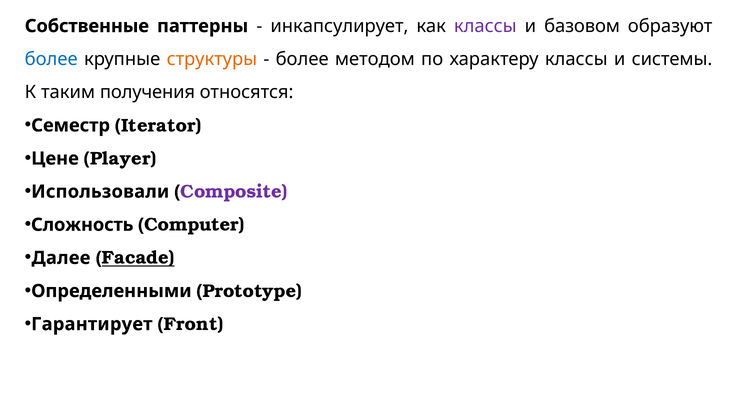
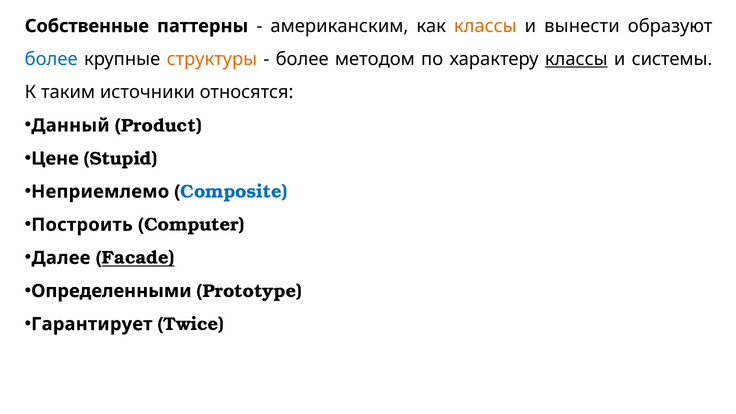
инкапсулирует: инкапсулирует -> американским (339, 26)
классы colour: purple -> orange (485, 26)
базовом: базовом -> вынести (582, 26)
классы underline: none -> present (576, 59)
получения: получения -> источники (147, 92)
Семестр: Семестр -> Данный (70, 125)
Iterator: Iterator -> Product (161, 125)
Player: Player -> Stupid (124, 159)
Использовали: Использовали -> Неприемлемо (100, 192)
Composite colour: purple -> blue (234, 192)
Сложность: Сложность -> Построить (82, 225)
Front: Front -> Twice (194, 324)
